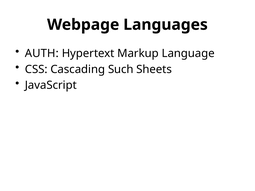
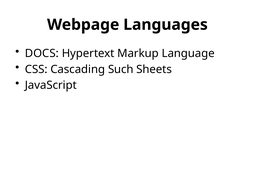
AUTH: AUTH -> DOCS (42, 53)
